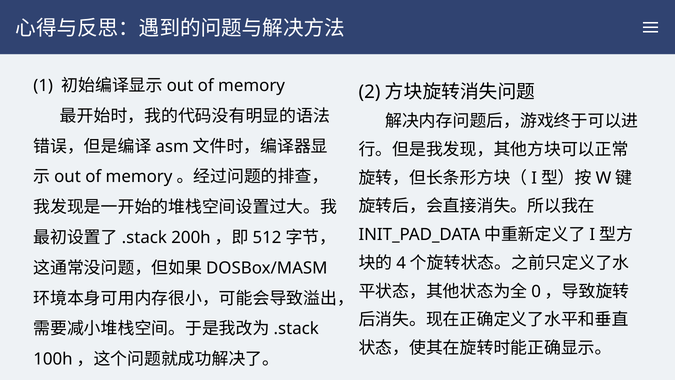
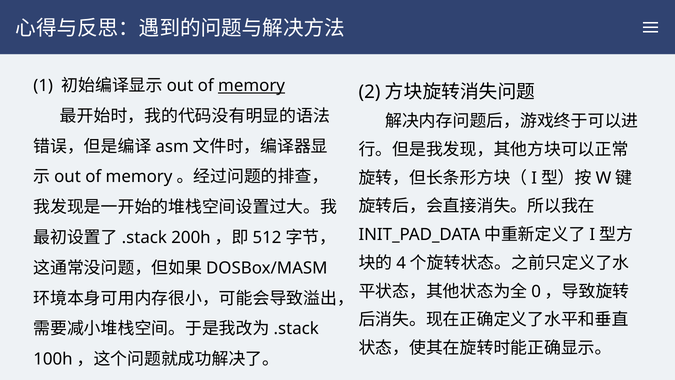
memory underline: none -> present (252, 86)
